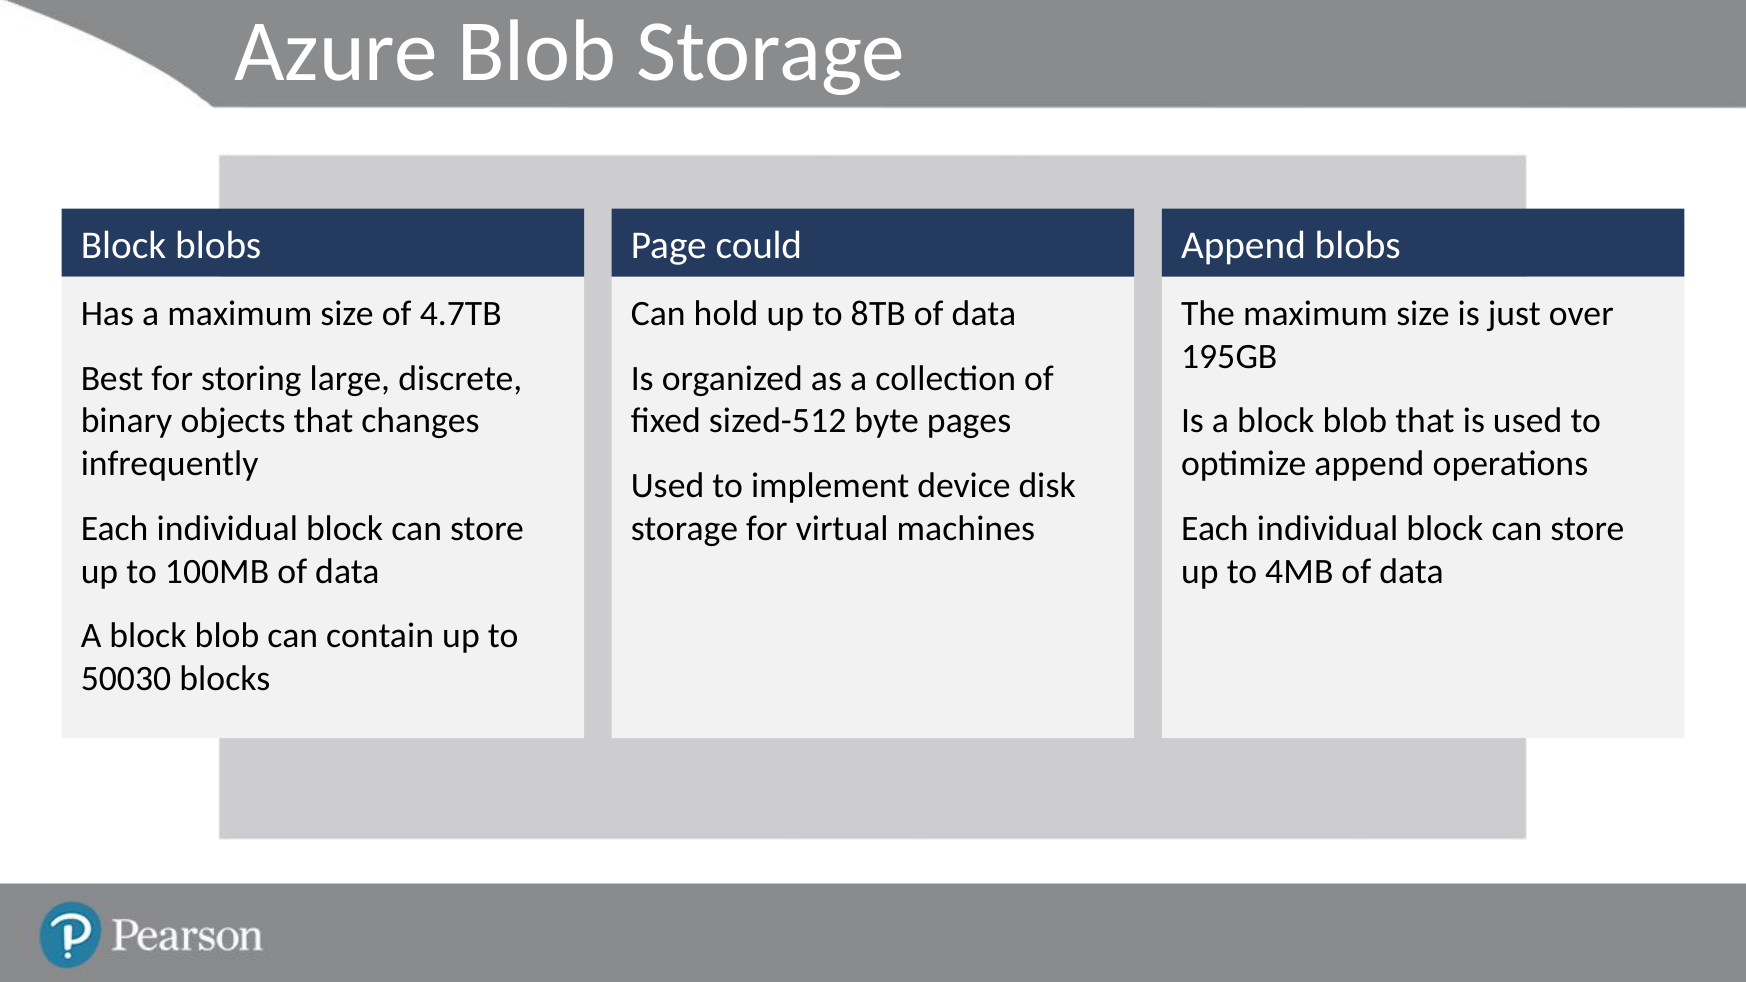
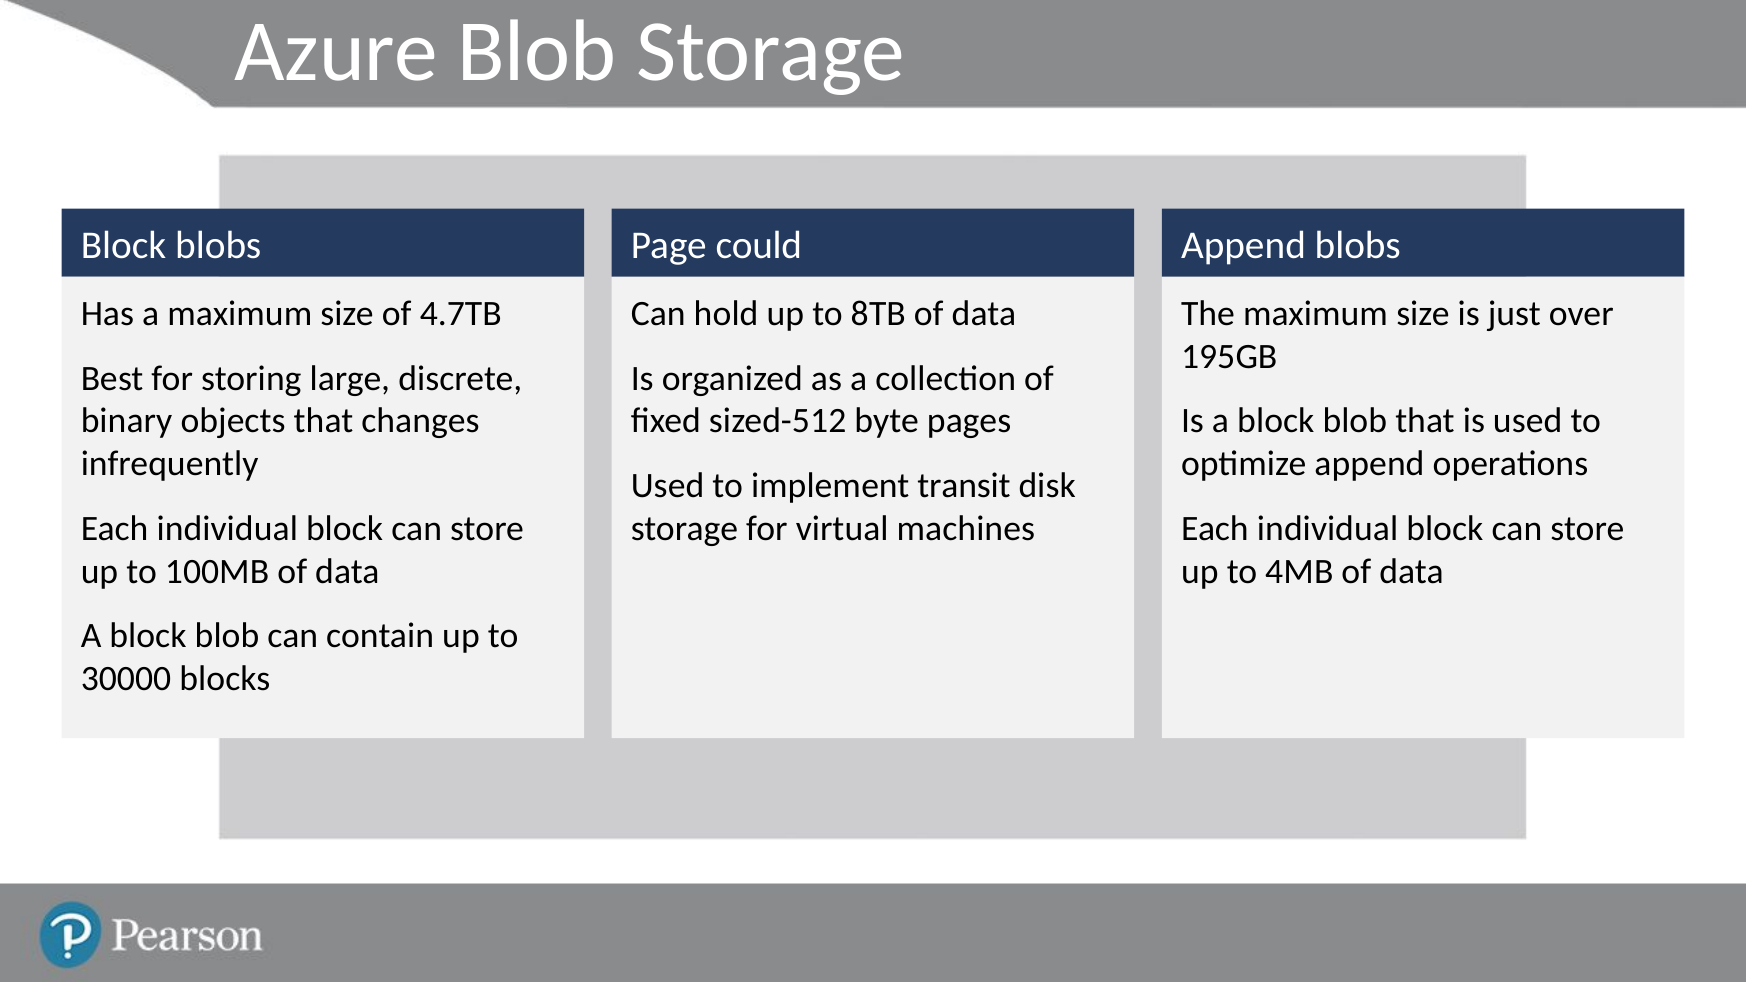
device: device -> transit (964, 486)
50030: 50030 -> 30000 (126, 679)
